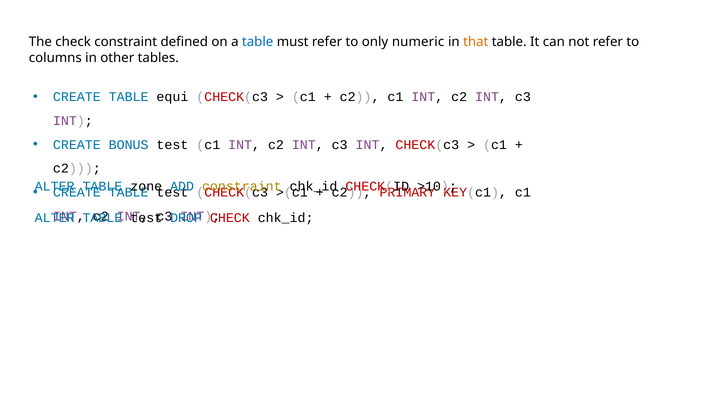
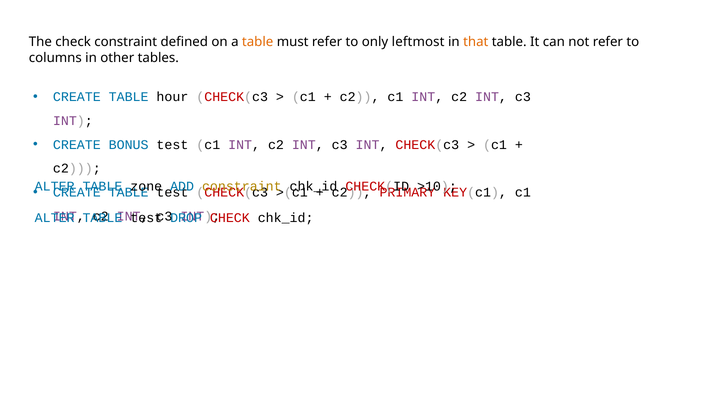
table colour: blue -> orange (258, 42)
numeric: numeric -> leftmost (418, 42)
equi: equi -> hour (172, 97)
